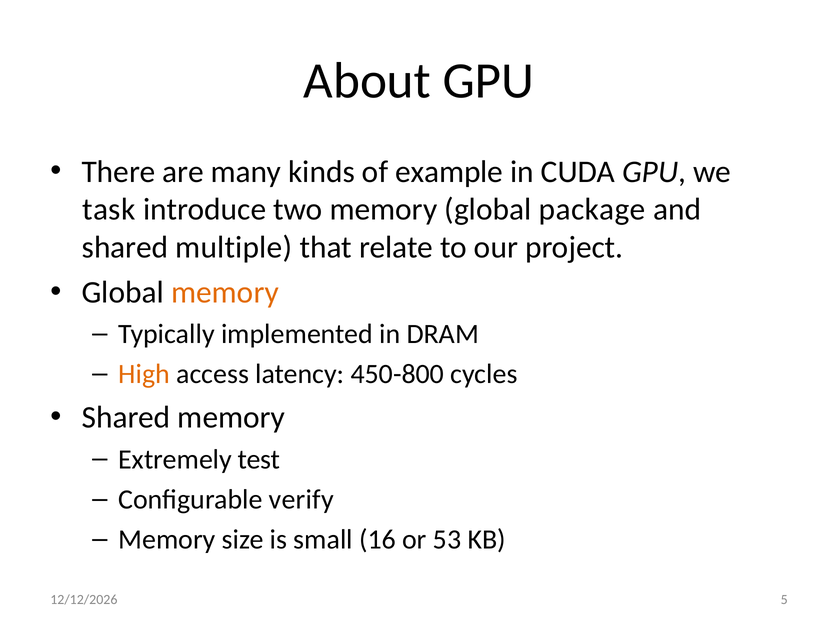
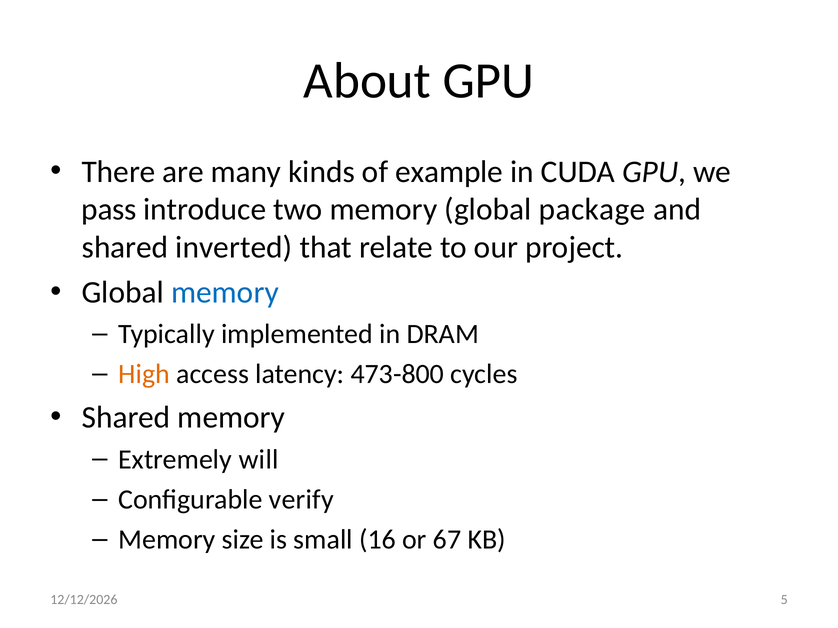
task: task -> pass (109, 210)
multiple: multiple -> inverted (234, 247)
memory colour: orange -> blue (225, 293)
450-800: 450-800 -> 473-800 (397, 375)
test: test -> will (259, 460)
53: 53 -> 67 (447, 540)
